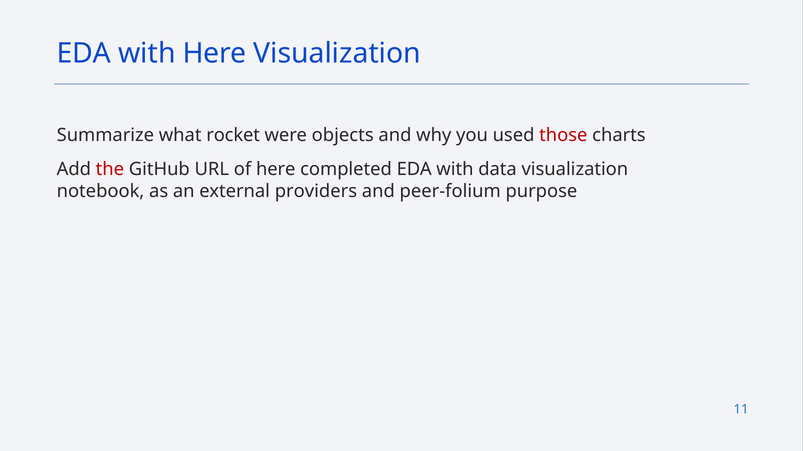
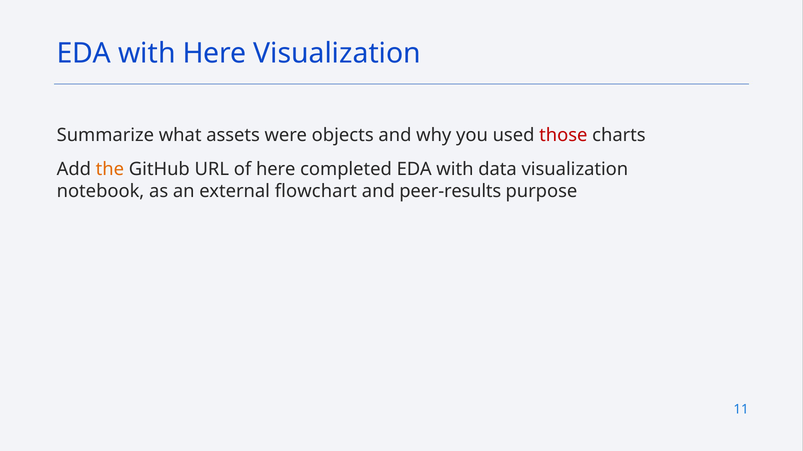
rocket: rocket -> assets (233, 136)
the colour: red -> orange (110, 169)
providers: providers -> flowchart (316, 191)
peer-folium: peer-folium -> peer-results (450, 191)
